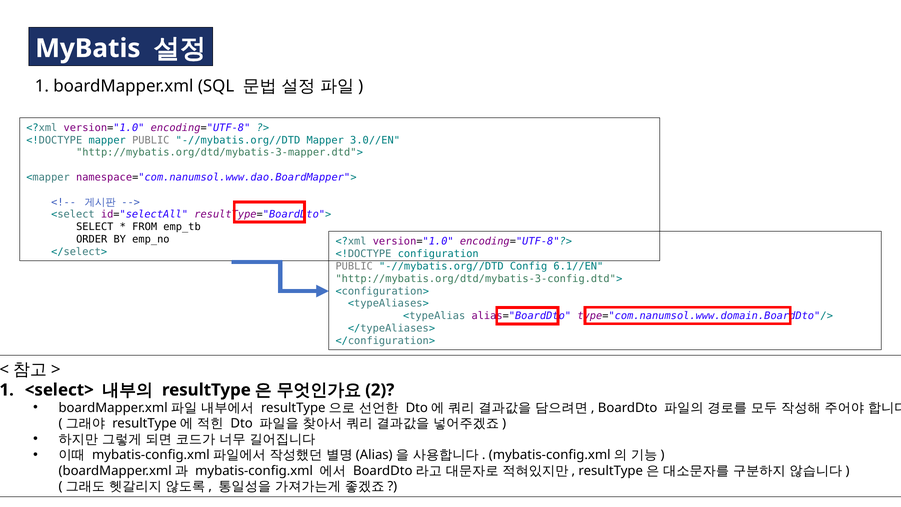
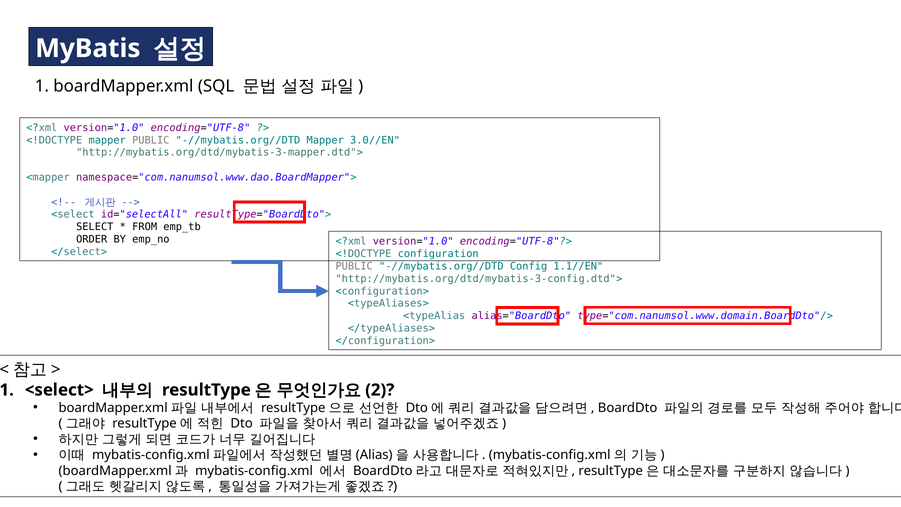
6.1//EN: 6.1//EN -> 1.1//EN (578, 266)
